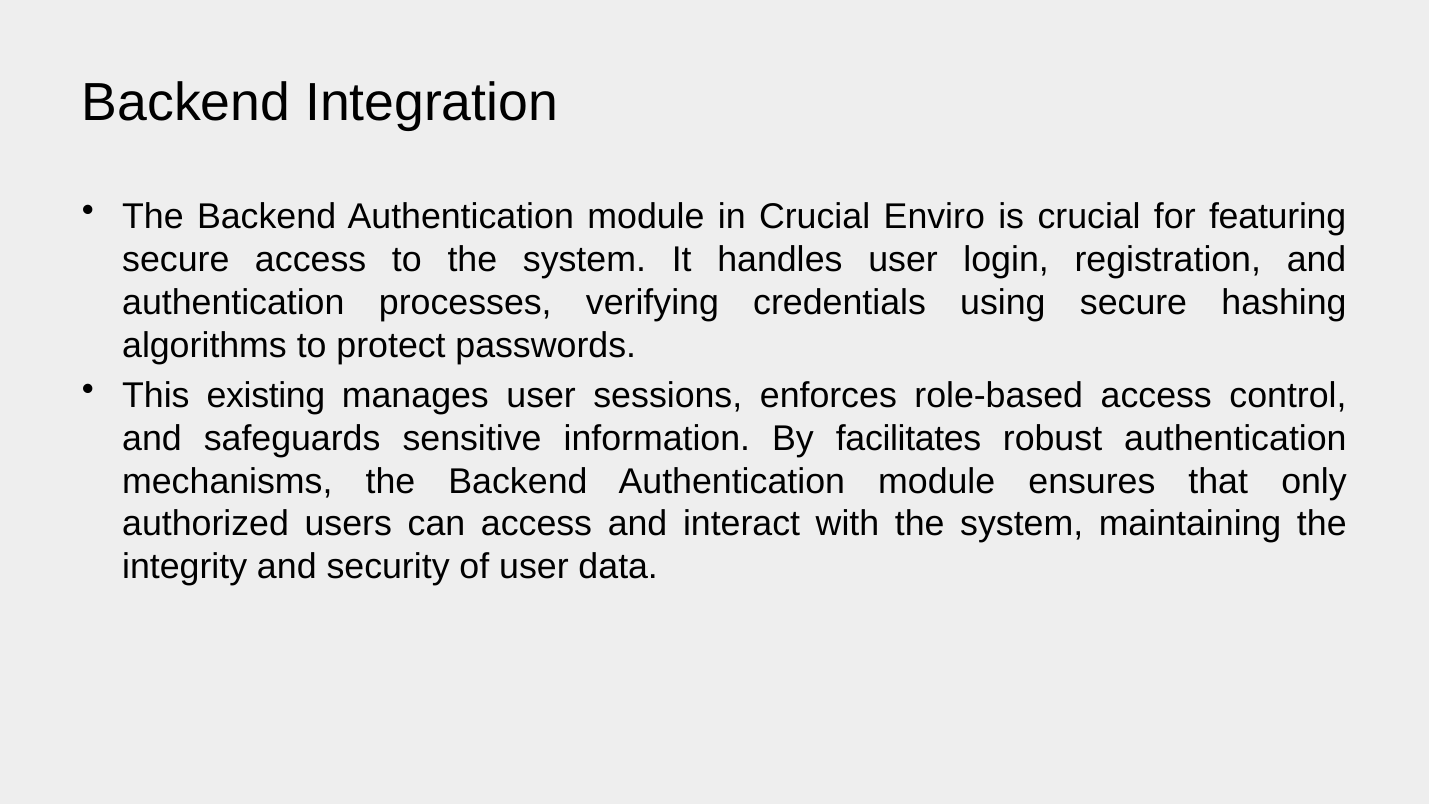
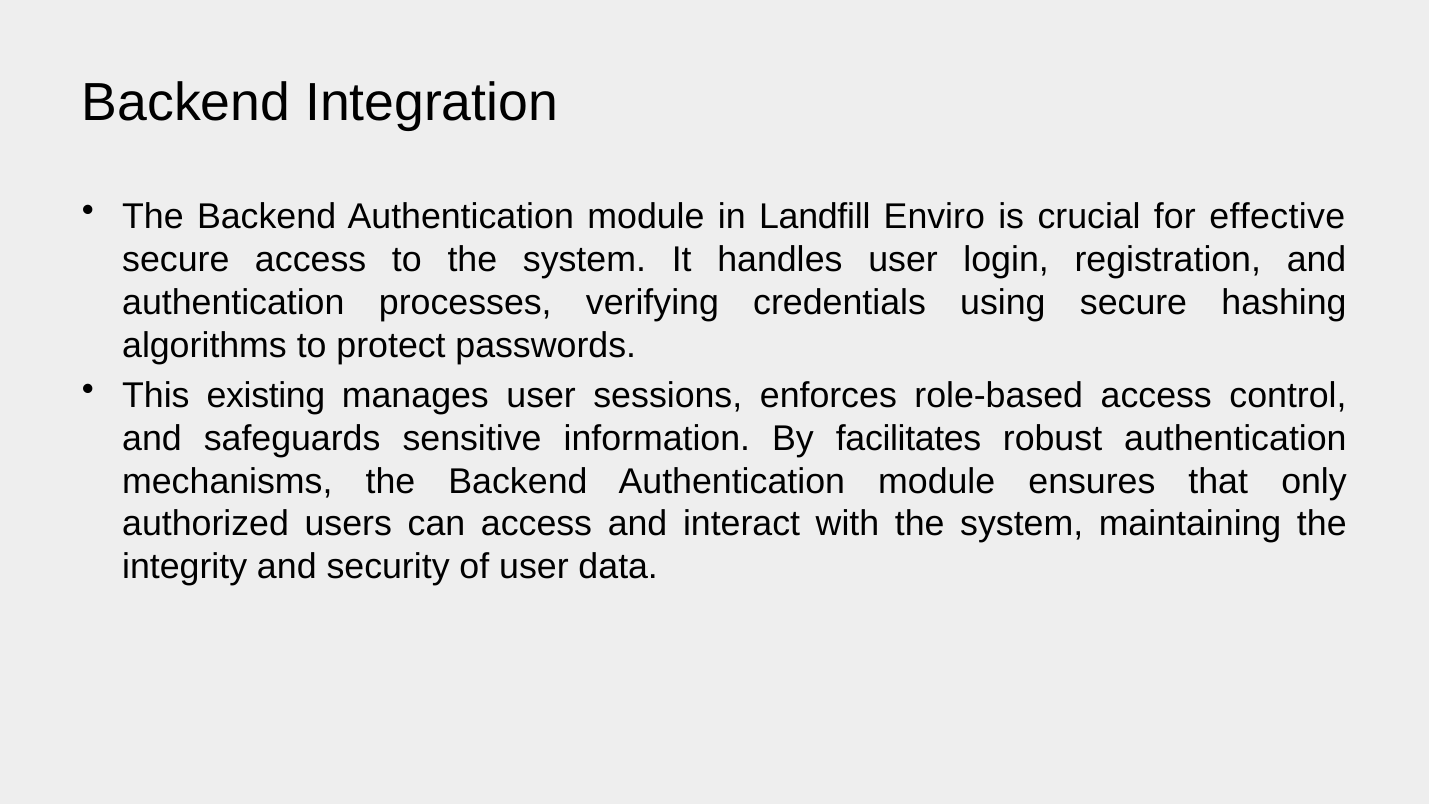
in Crucial: Crucial -> Landfill (815, 217)
featuring: featuring -> effective (1277, 217)
